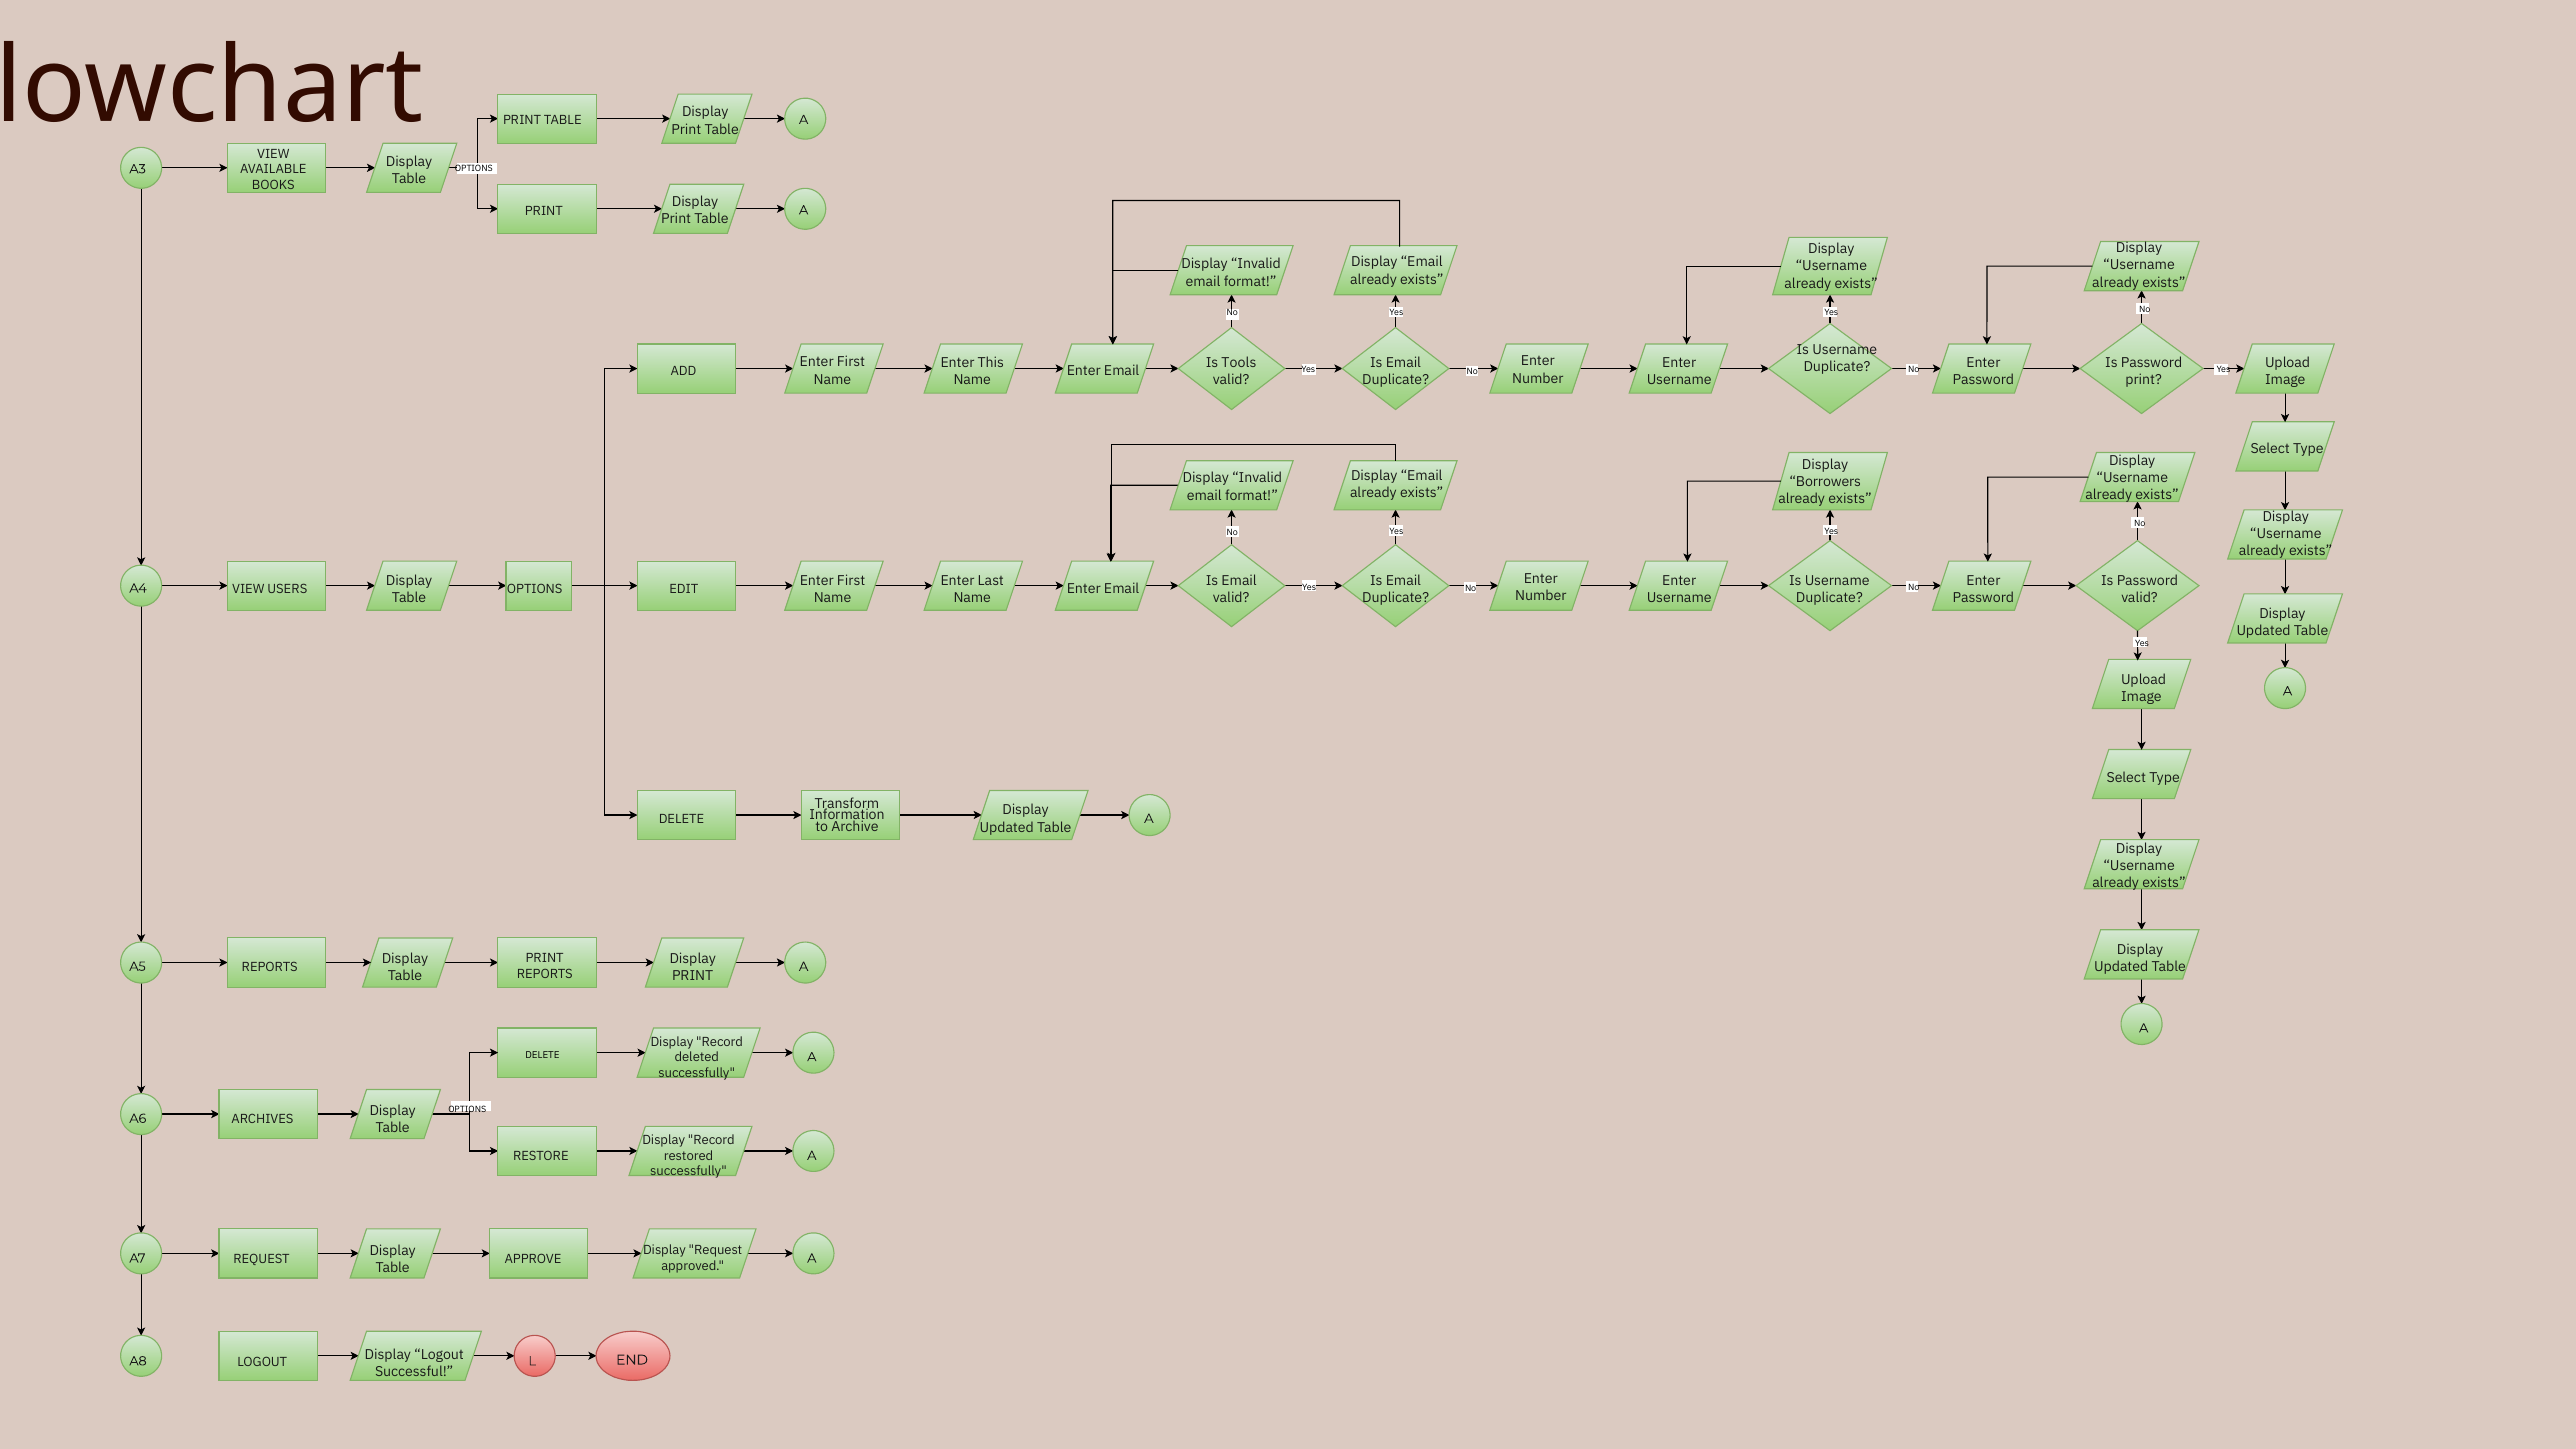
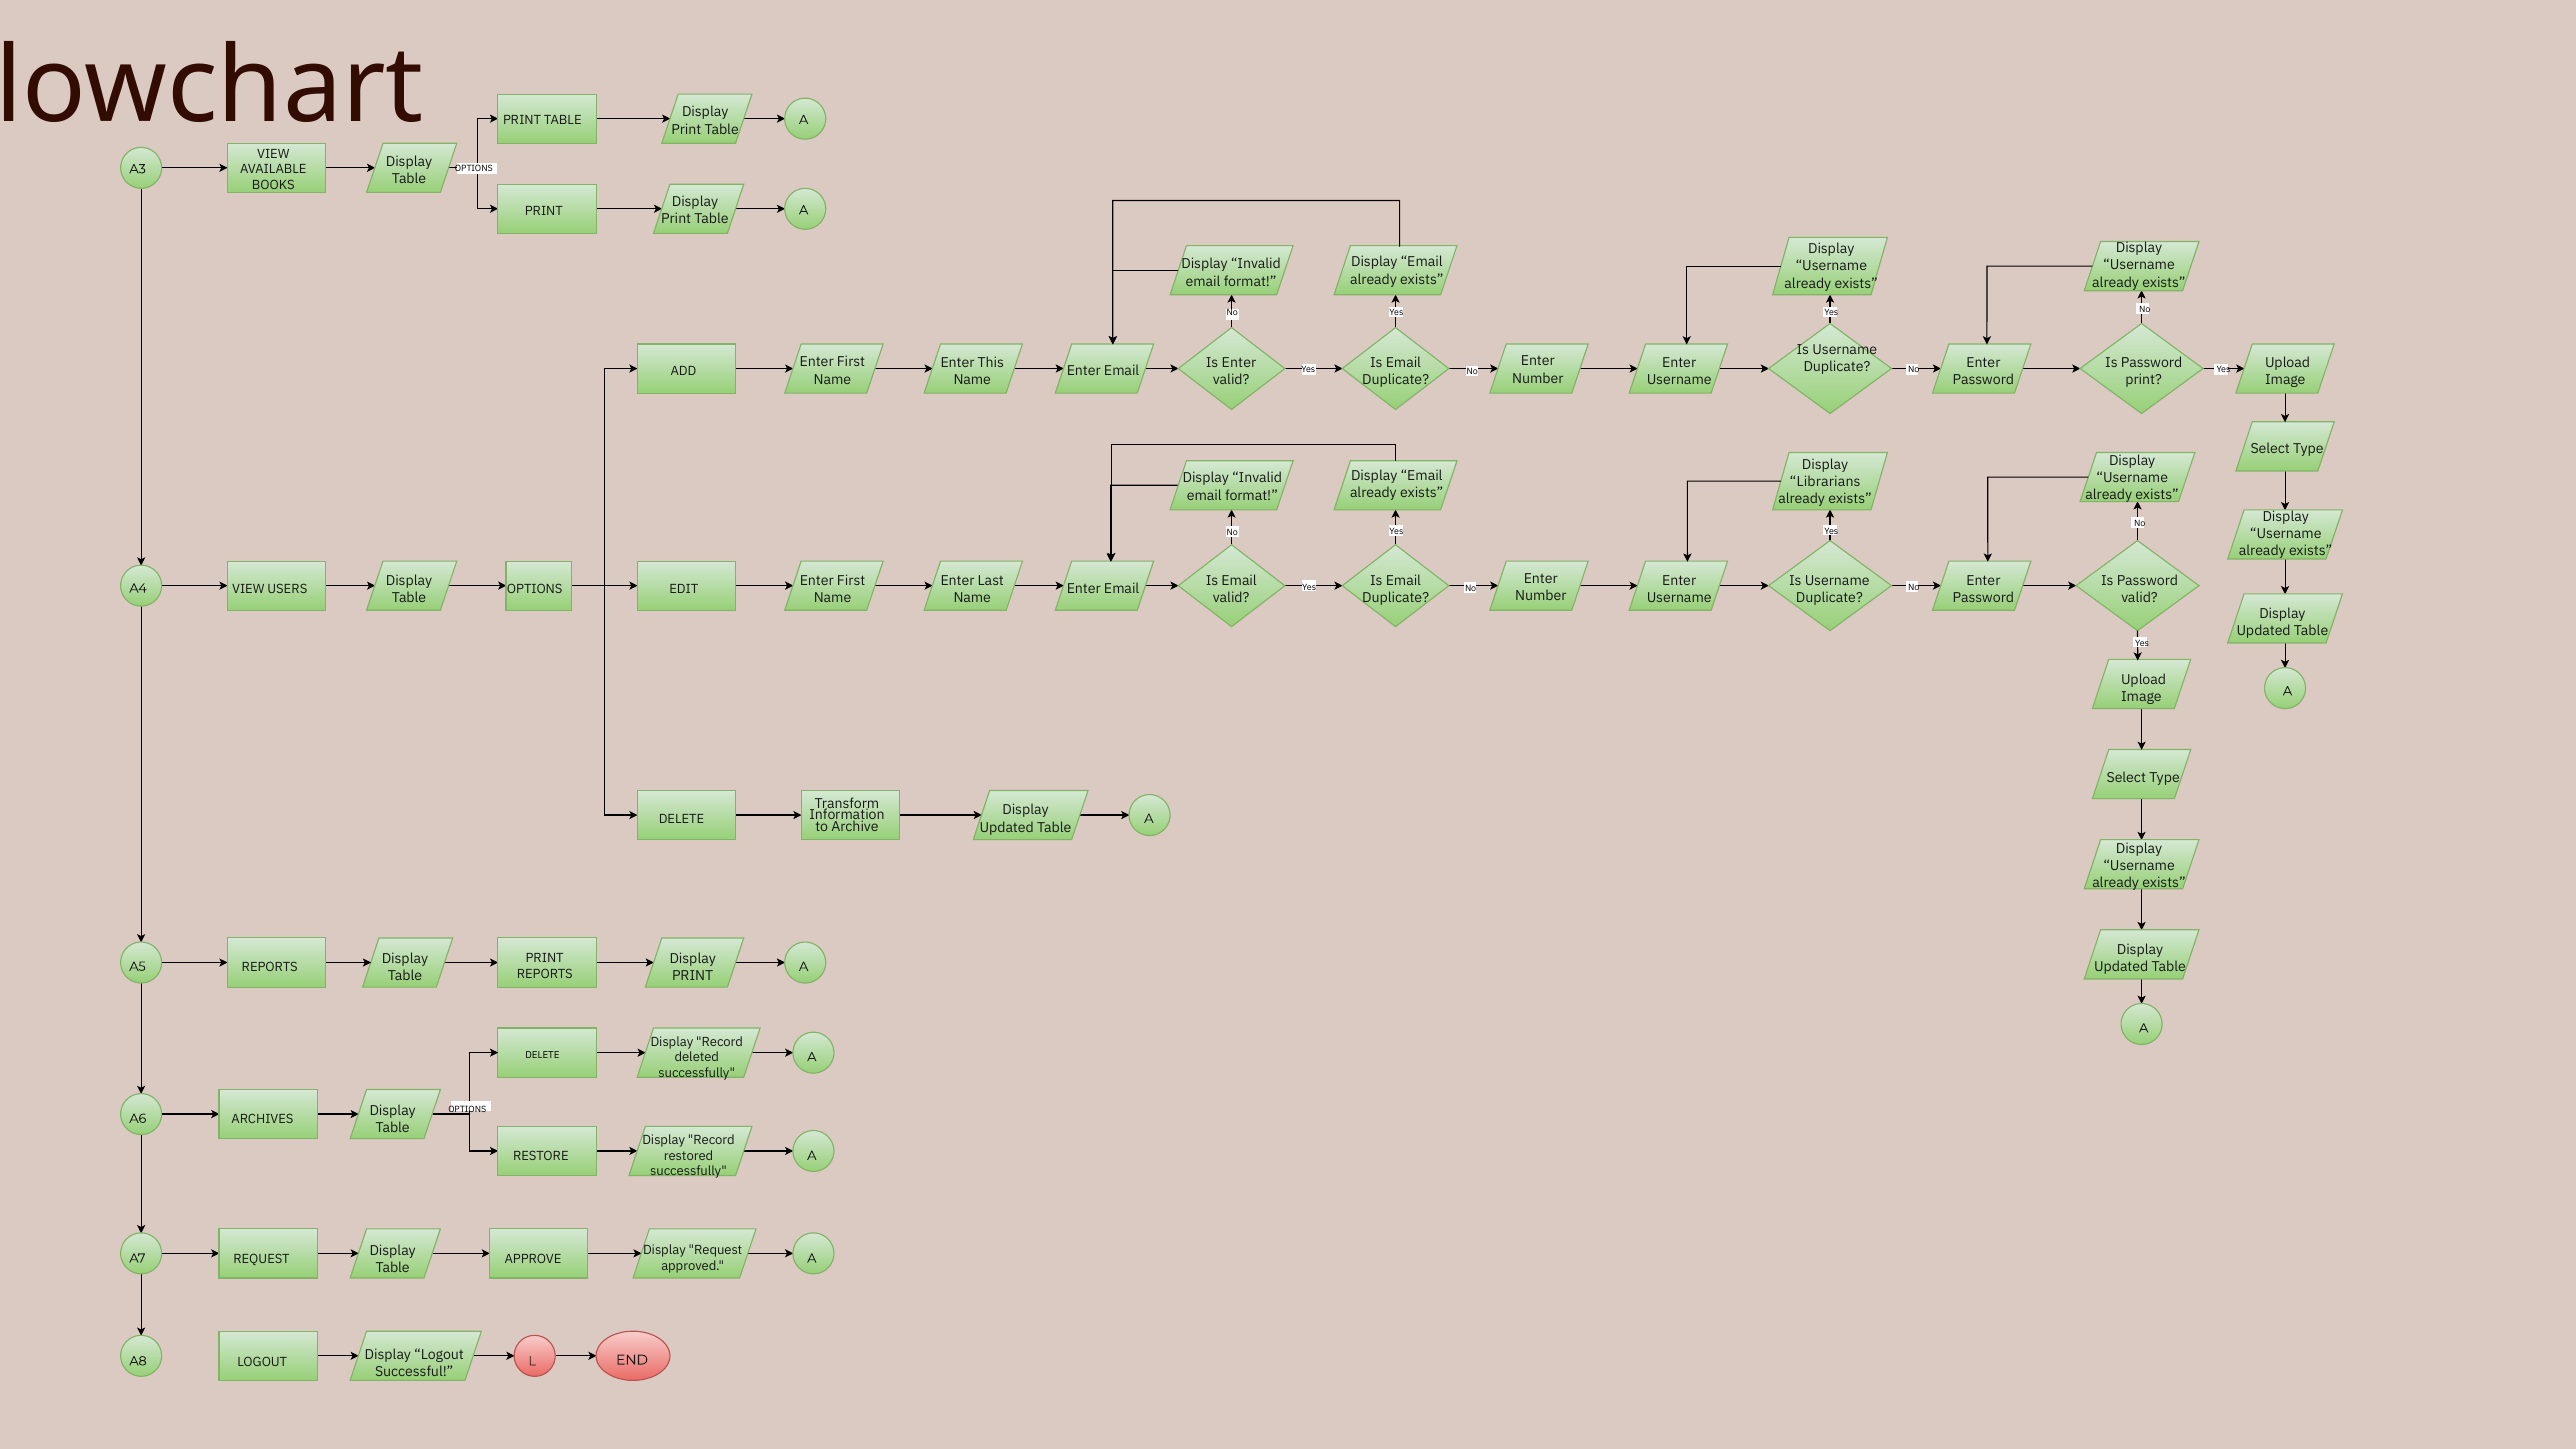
Is Tools: Tools -> Enter (1239, 363)
Borrowers: Borrowers -> Librarians (1825, 482)
